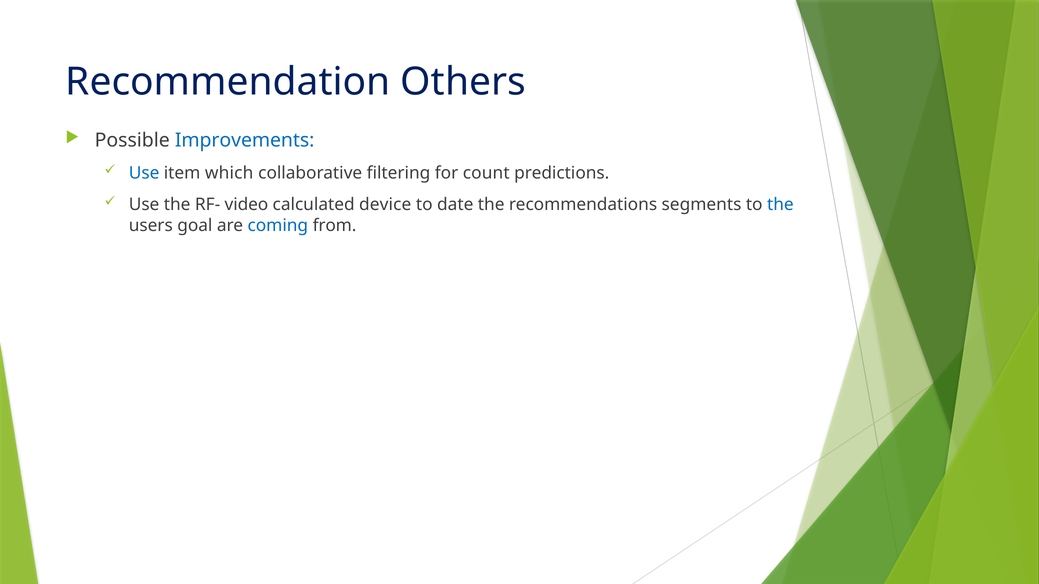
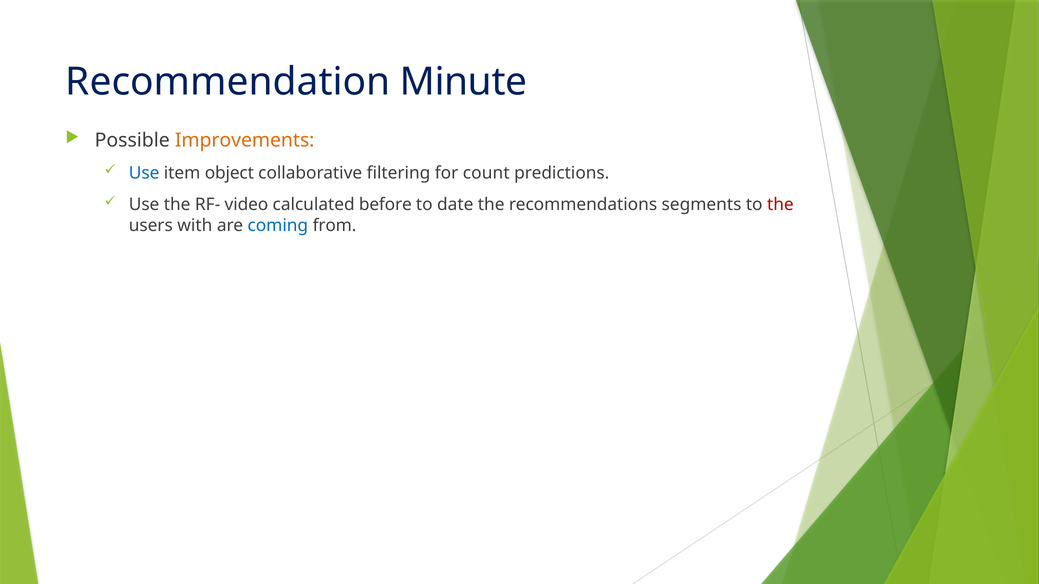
Others: Others -> Minute (463, 82)
Improvements colour: blue -> orange (245, 140)
which: which -> object (229, 173)
device: device -> before (385, 205)
the colour: blue -> red (780, 205)
goal: goal -> with (195, 225)
